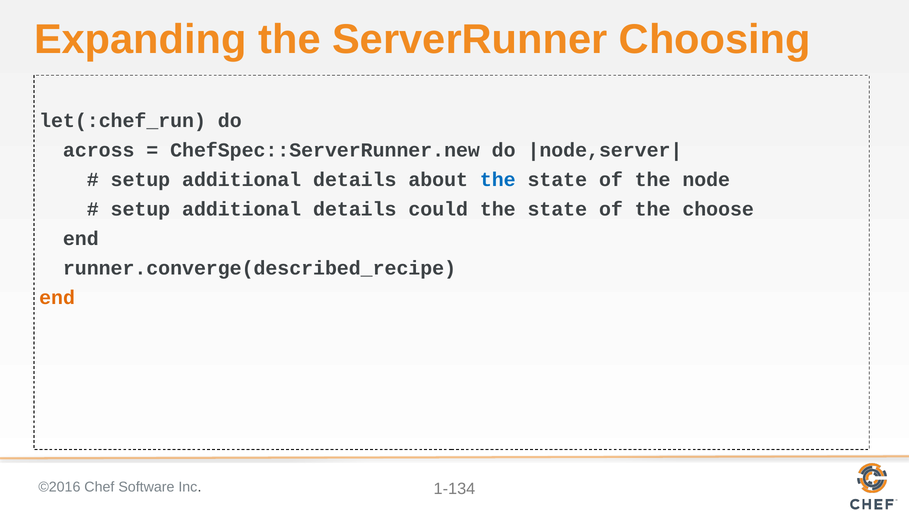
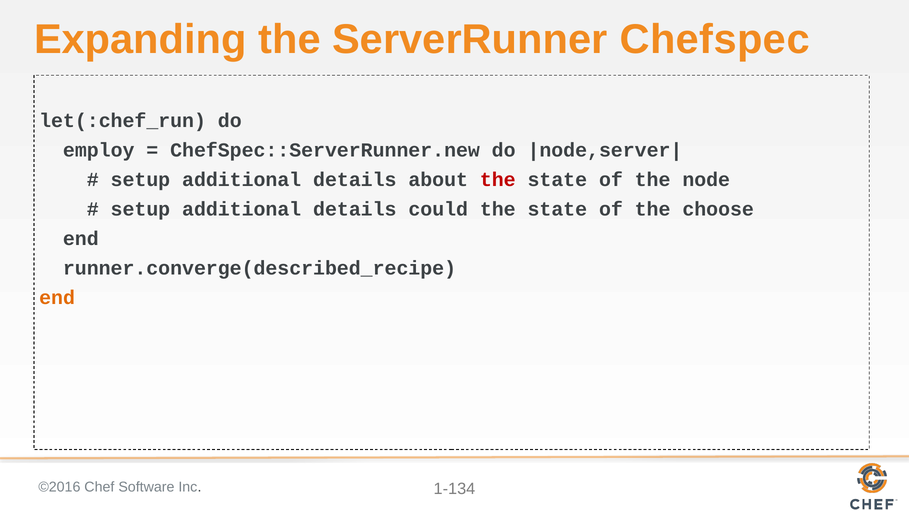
Choosing: Choosing -> Chefspec (715, 39)
across: across -> employ (99, 150)
the colour: blue -> red (498, 180)
